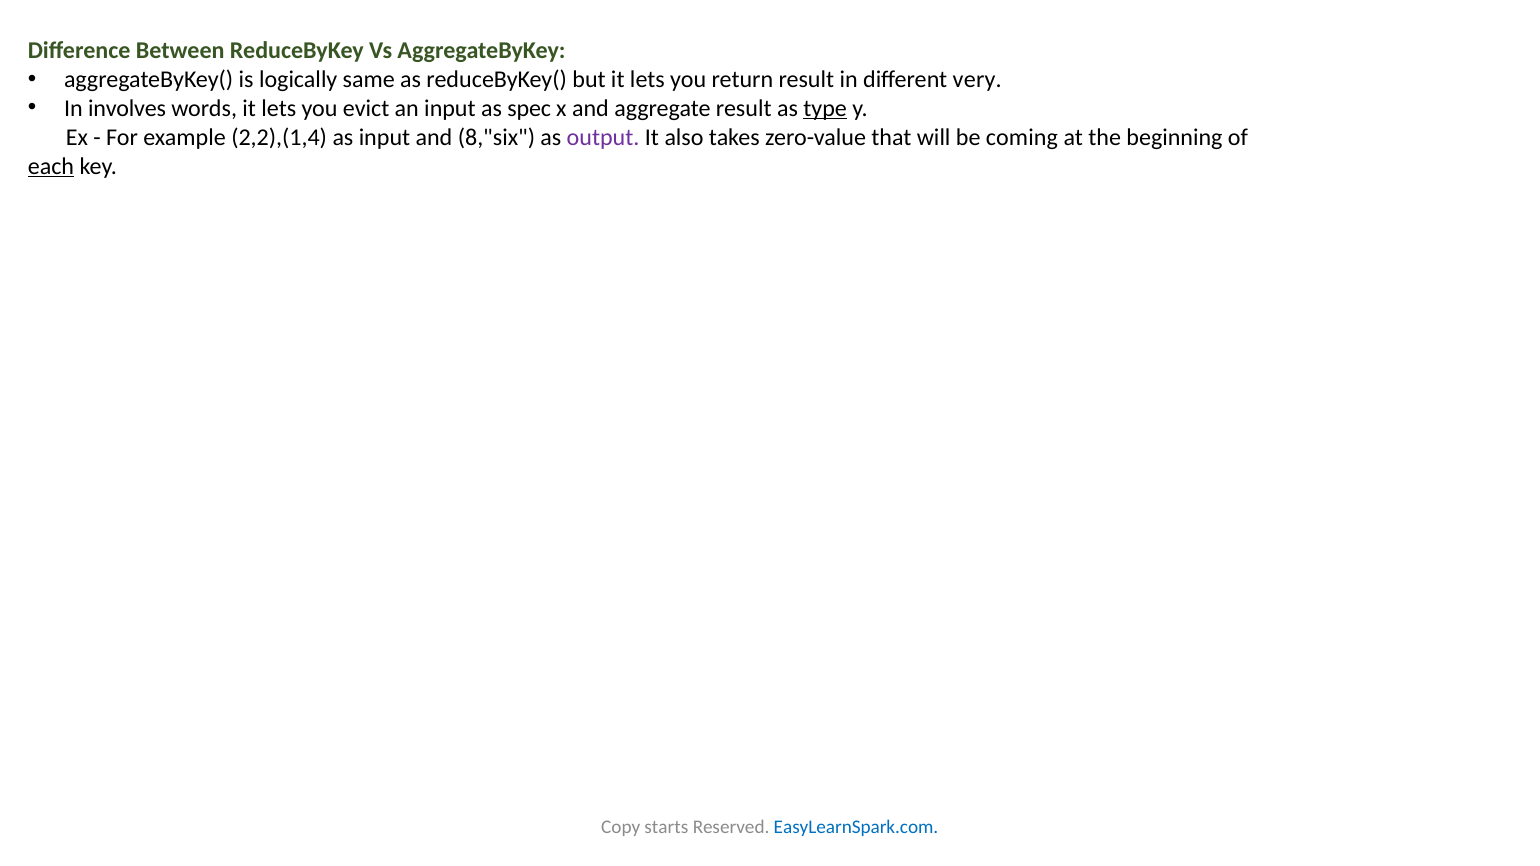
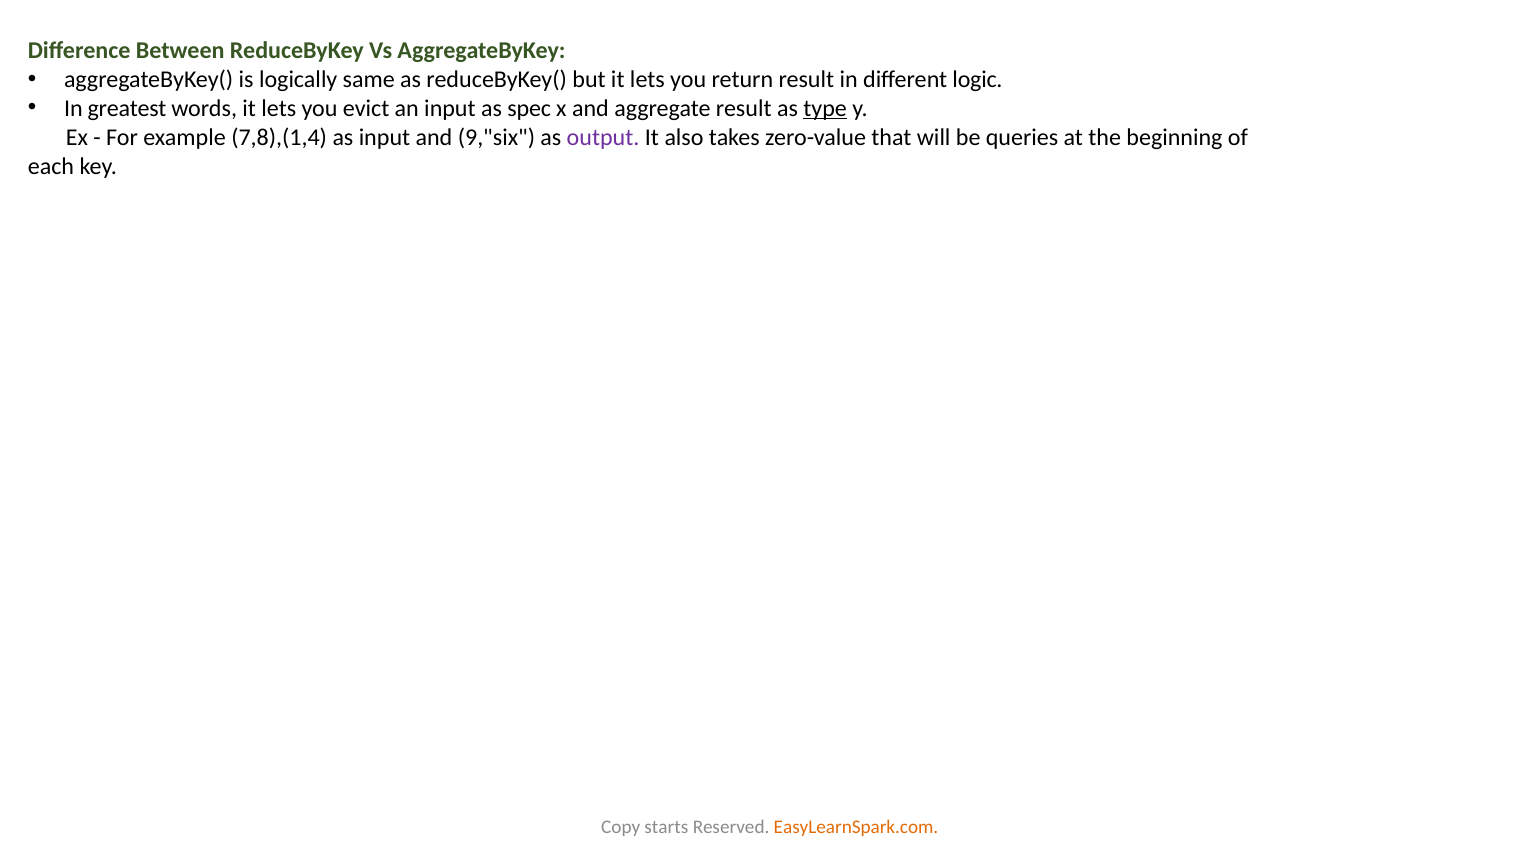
very: very -> logic (977, 80)
involves: involves -> greatest (127, 108)
2,2),(1,4: 2,2),(1,4 -> 7,8),(1,4 (279, 137)
8,"six: 8,"six -> 9,"six (496, 137)
coming: coming -> queries (1022, 137)
each underline: present -> none (51, 166)
EasyLearnSpark.com colour: blue -> orange (856, 827)
